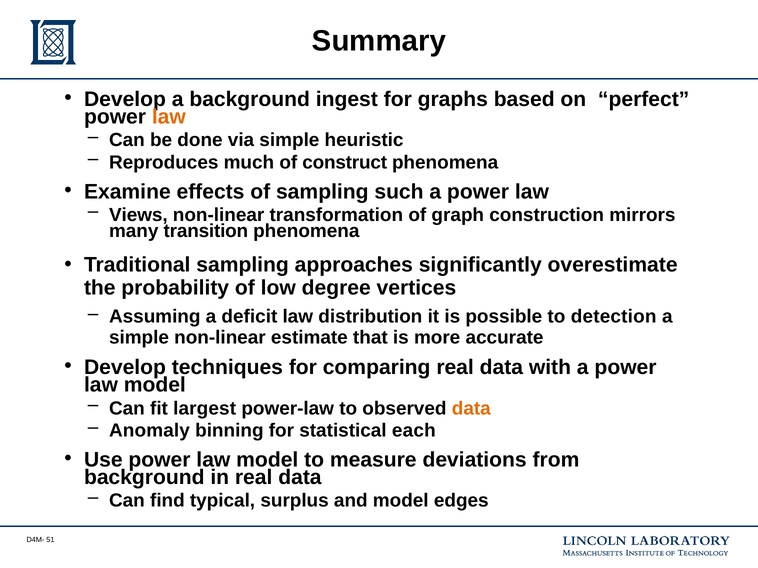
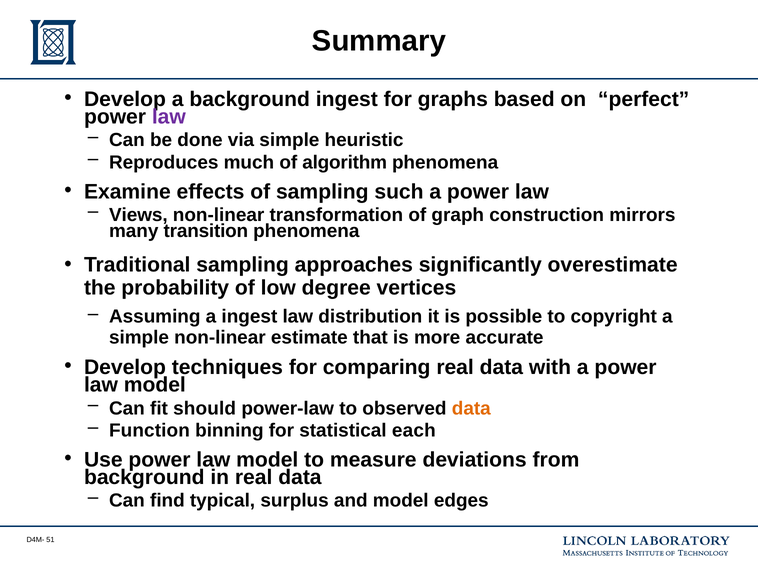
law colour: orange -> purple (169, 117)
construct: construct -> algorithm (345, 163)
a deficit: deficit -> ingest (249, 317)
detection: detection -> copyright (614, 317)
largest: largest -> should (205, 409)
Anomaly: Anomaly -> Function (149, 431)
